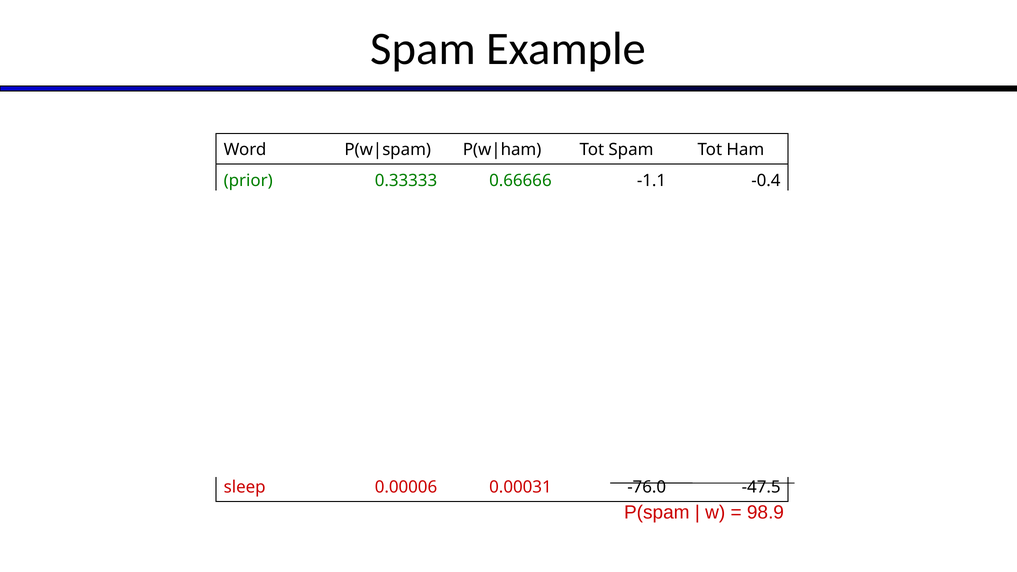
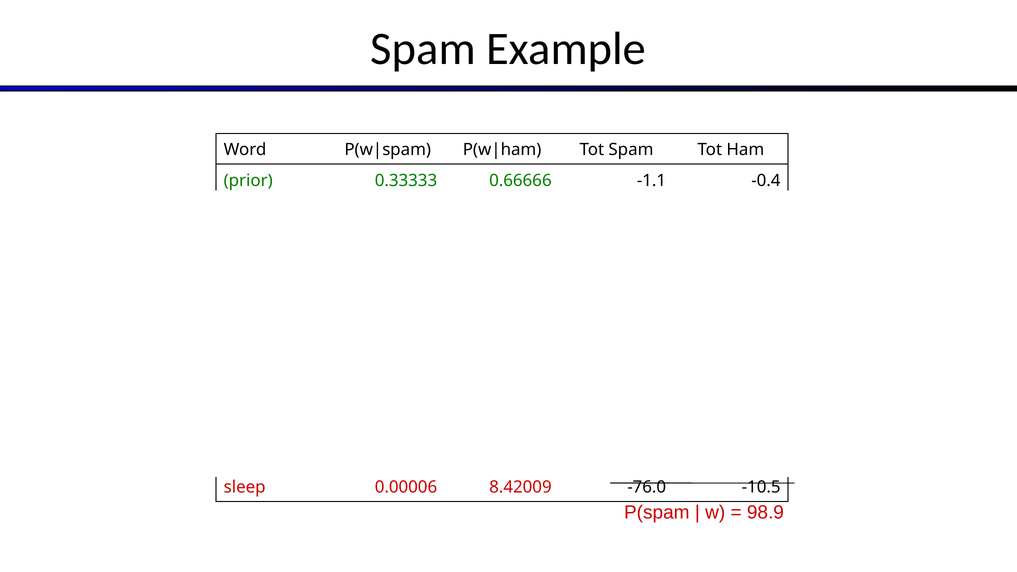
0.00031: 0.00031 -> 8.42009 (520, 487)
-47.5: -47.5 -> -10.5 (761, 487)
